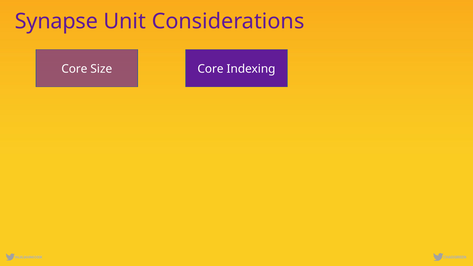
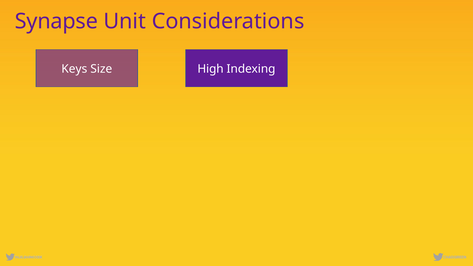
Core: Core -> Keys (74, 69)
Core: Core -> High (211, 69)
